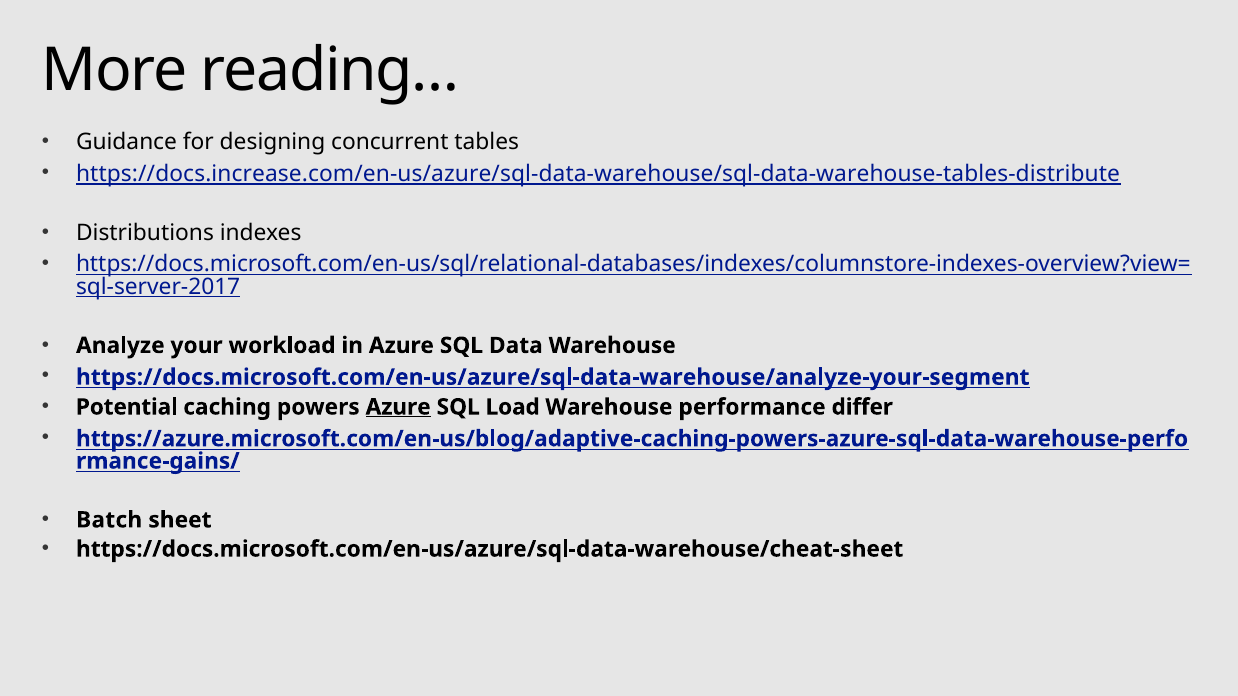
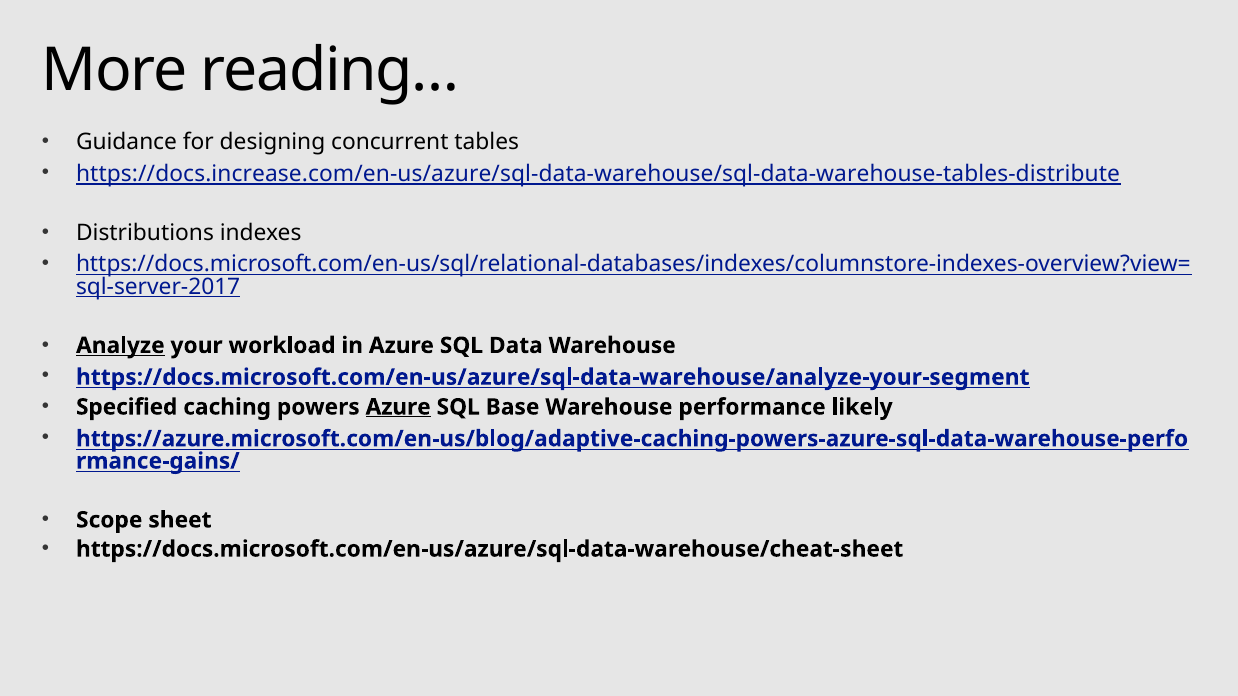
Analyze underline: none -> present (120, 346)
Potential: Potential -> Specified (127, 407)
Load: Load -> Base (513, 407)
differ: differ -> likely (862, 407)
Batch: Batch -> Scope (109, 520)
